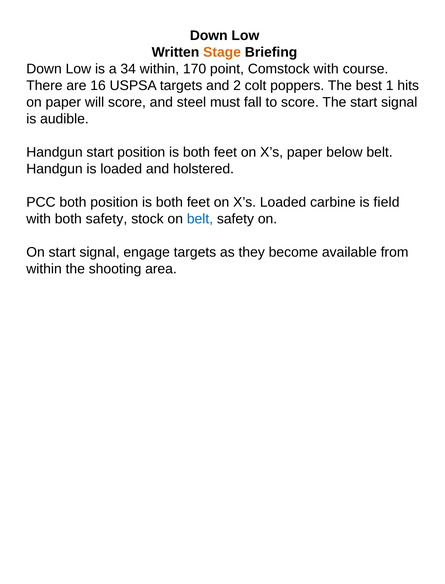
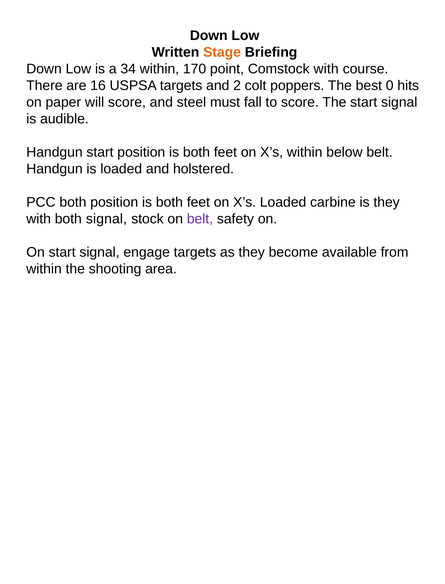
1: 1 -> 0 (390, 85)
X’s paper: paper -> within (305, 152)
is field: field -> they (387, 202)
both safety: safety -> signal (106, 219)
belt colour: blue -> purple (200, 219)
